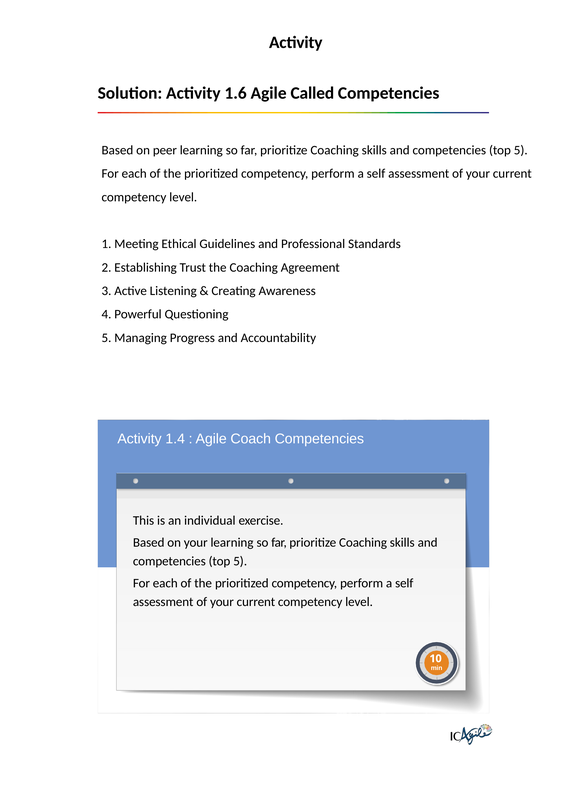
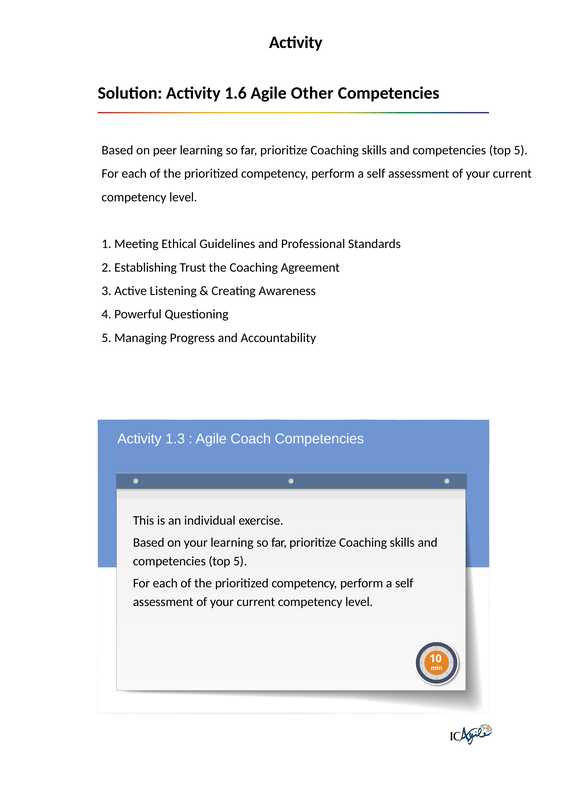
Called: Called -> Other (312, 93)
1.4: 1.4 -> 1.3 (175, 439)
